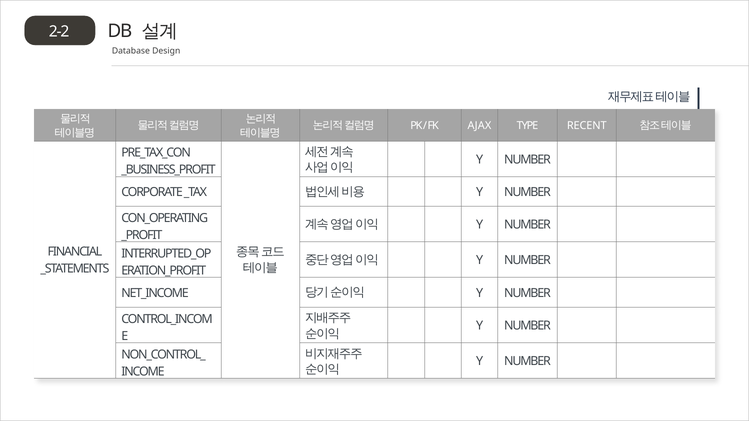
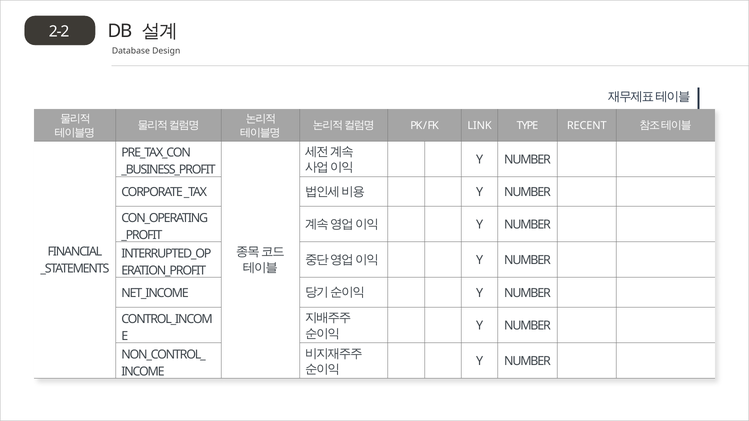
AJAX: AJAX -> LINK (480, 126)
